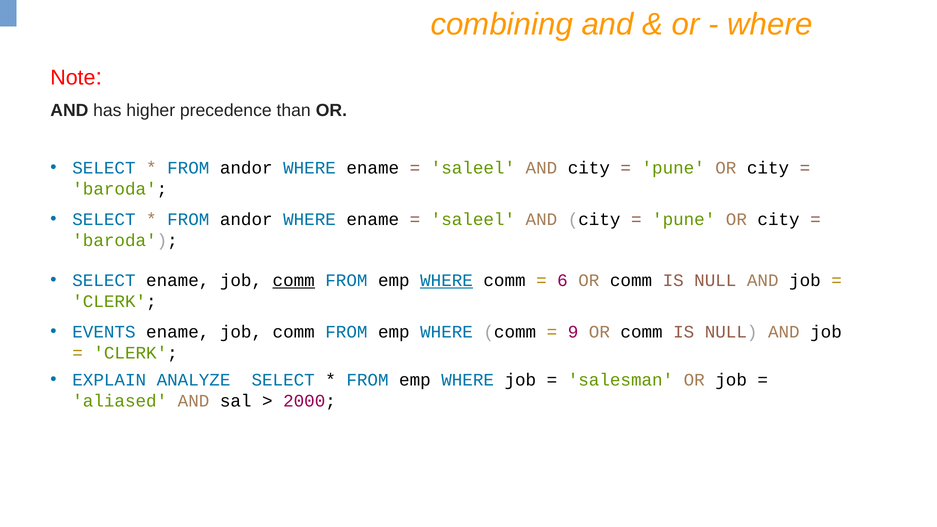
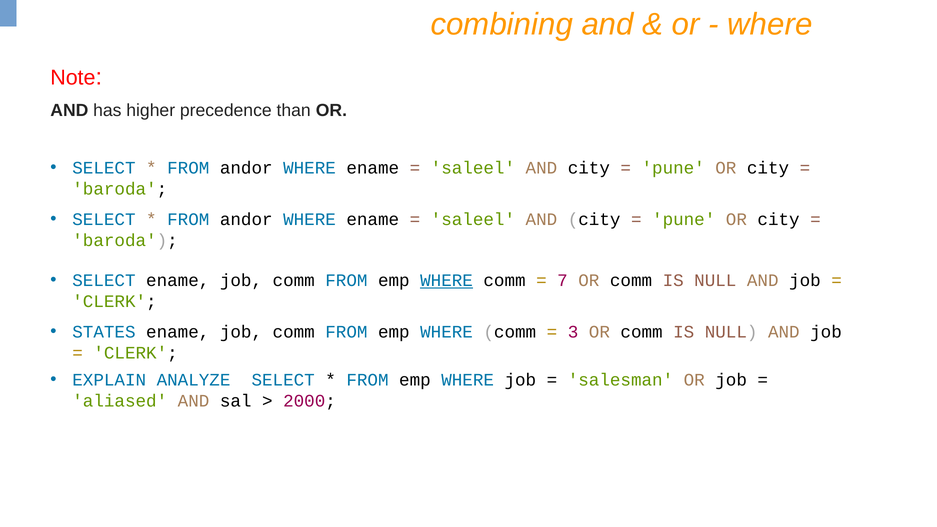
comm underline: present -> none (294, 280)
6: 6 -> 7 (562, 280)
EVENTS: EVENTS -> STATES (104, 332)
9: 9 -> 3 (573, 332)
